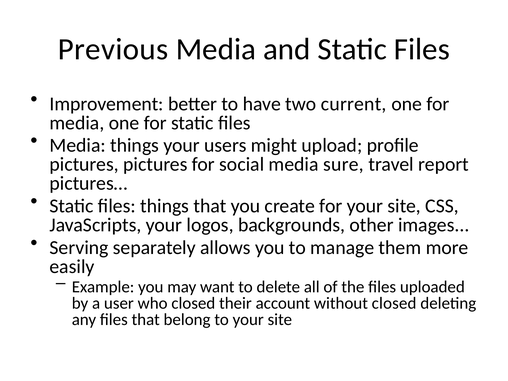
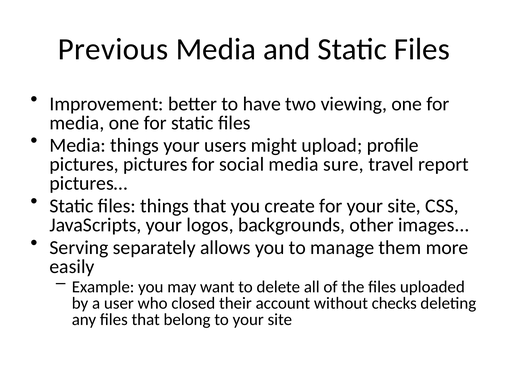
current: current -> viewing (354, 104)
without closed: closed -> checks (394, 303)
